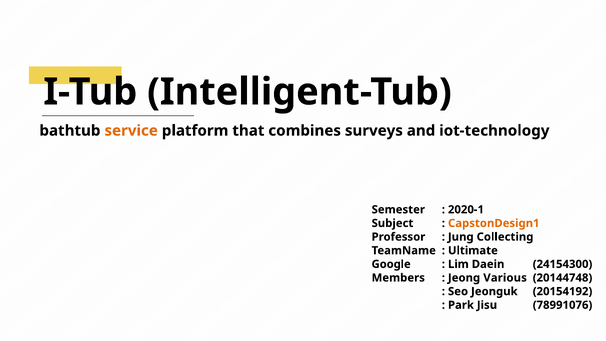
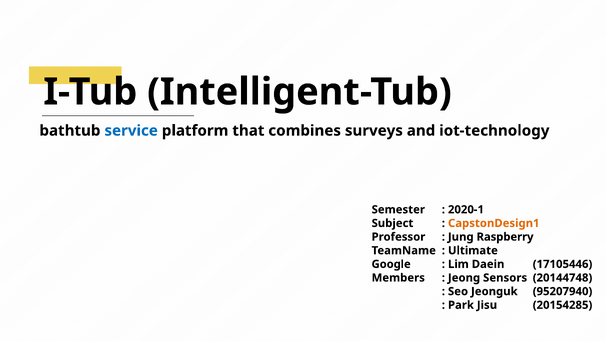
service colour: orange -> blue (131, 131)
Collecting: Collecting -> Raspberry (505, 237)
24154300: 24154300 -> 17105446 (563, 264)
Various: Various -> Sensors (505, 278)
20154192: 20154192 -> 95207940 (563, 291)
78991076: 78991076 -> 20154285 (563, 305)
